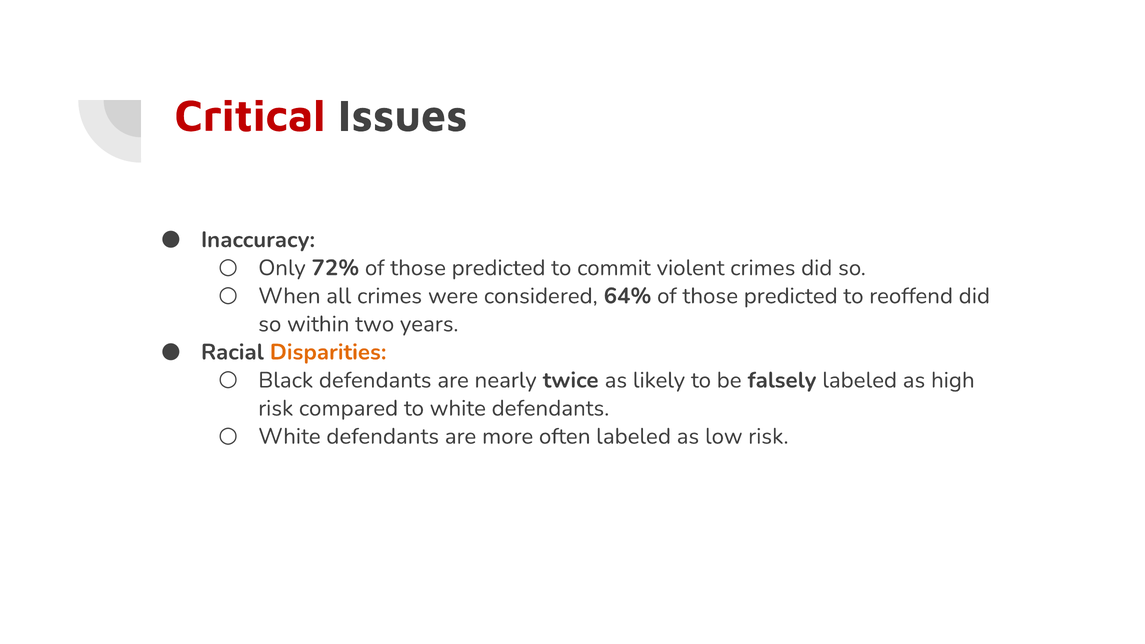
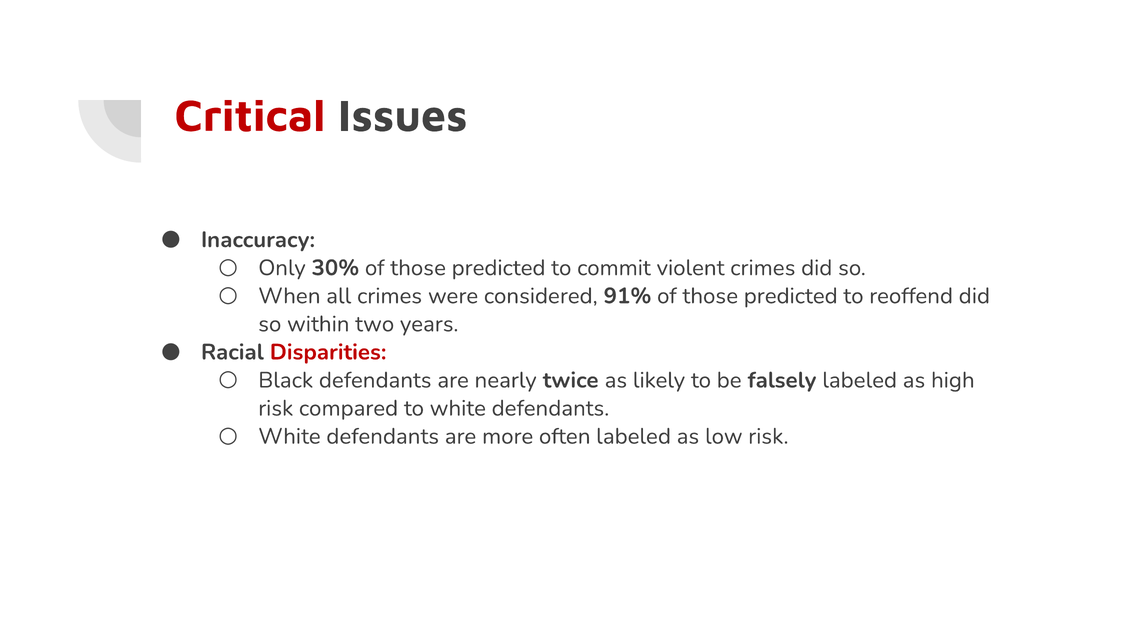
72%: 72% -> 30% (335, 268)
64%: 64% -> 91% (628, 296)
Disparities colour: orange -> red (328, 352)
